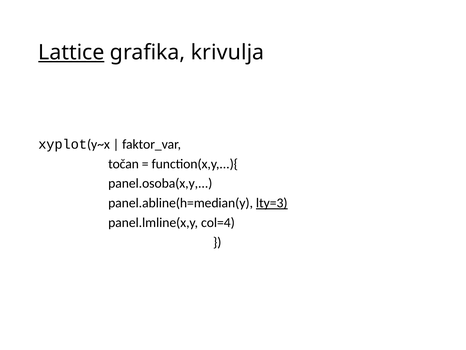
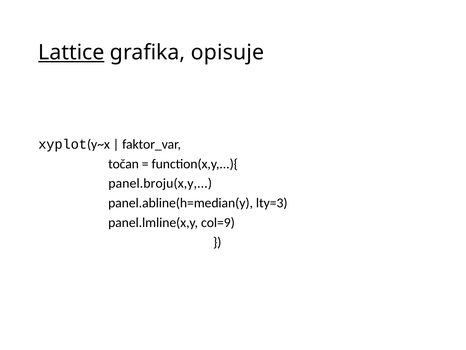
krivulja: krivulja -> opisuje (227, 52)
panel.osoba(x,y: panel.osoba(x,y -> panel.broju(x,y (160, 183)
lty=3 underline: present -> none (272, 203)
col=4: col=4 -> col=9 (218, 222)
